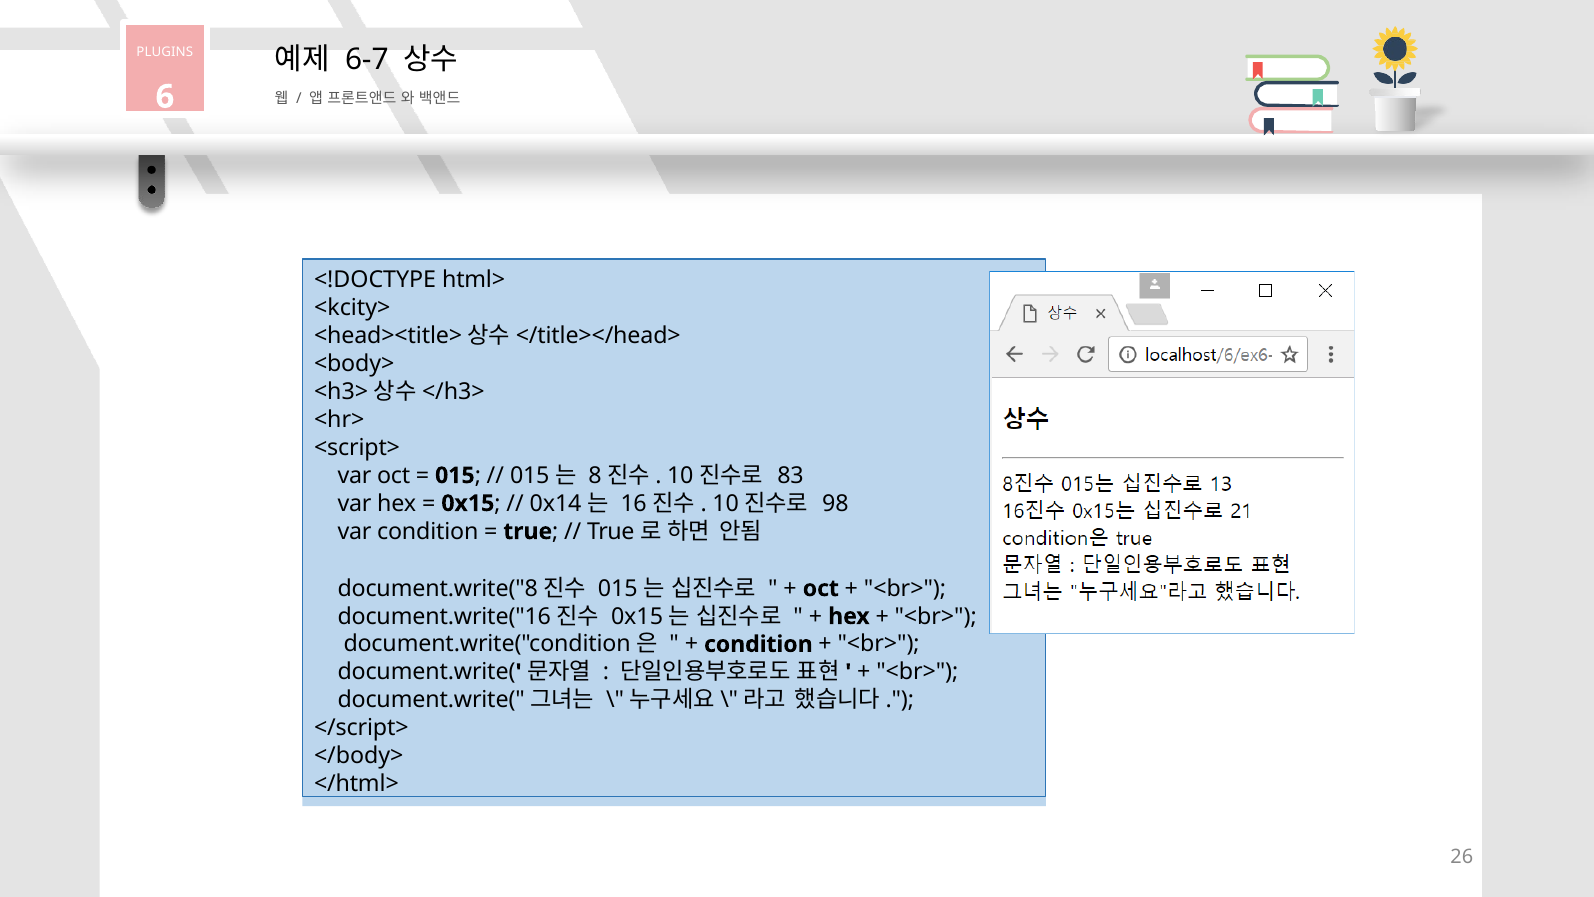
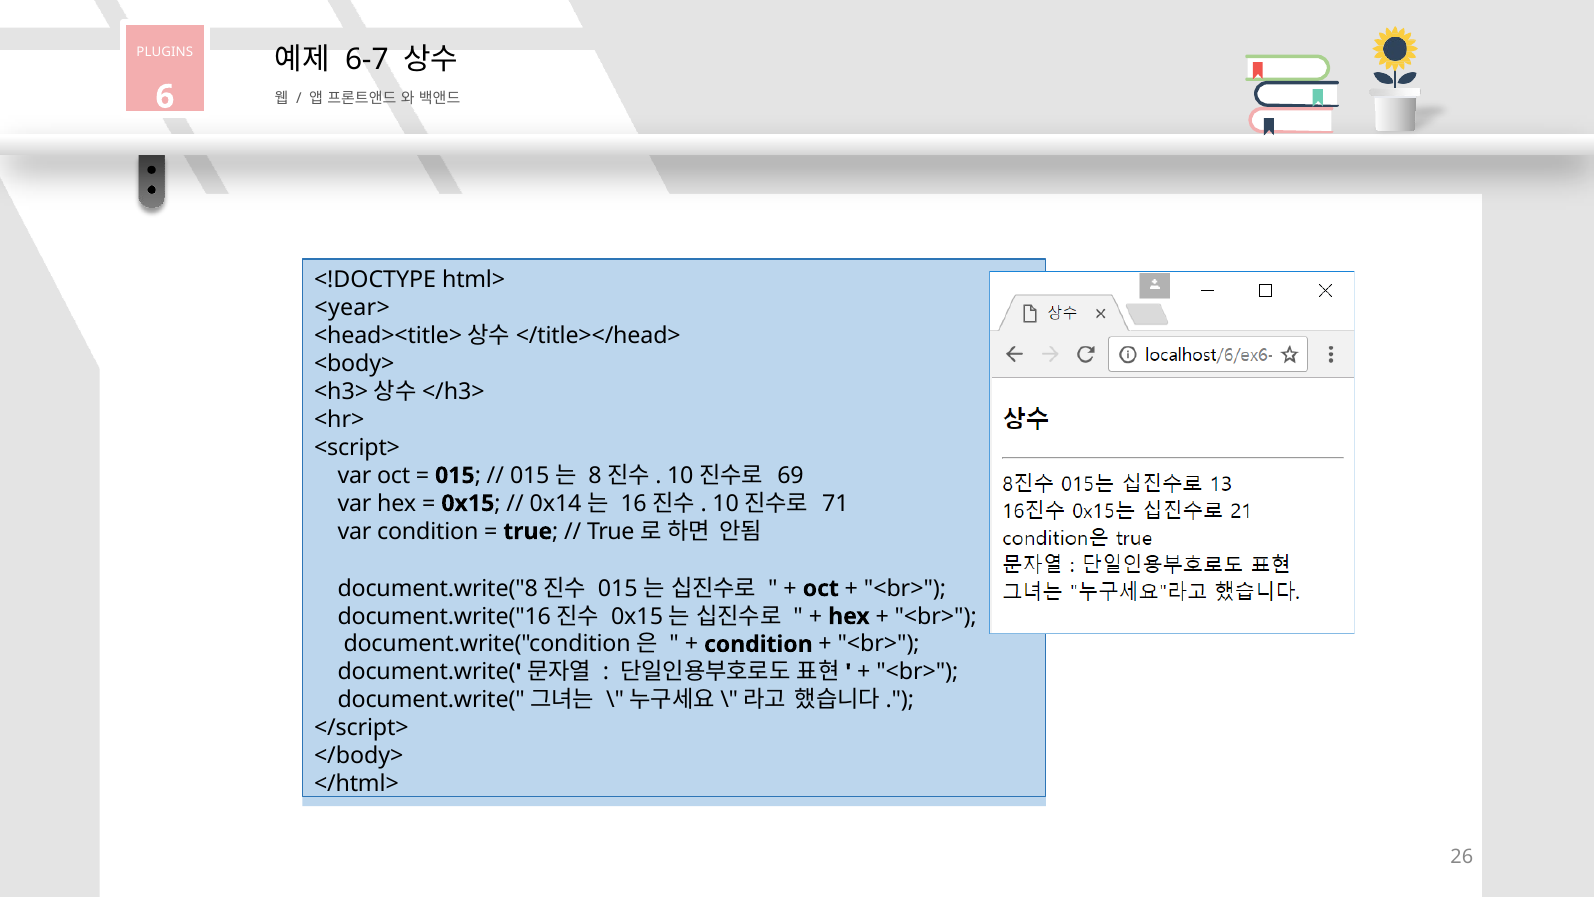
<kcity>: <kcity> -> <year> (352, 308)
83: 83 -> 69 (791, 475)
98: 98 -> 71 (835, 503)
